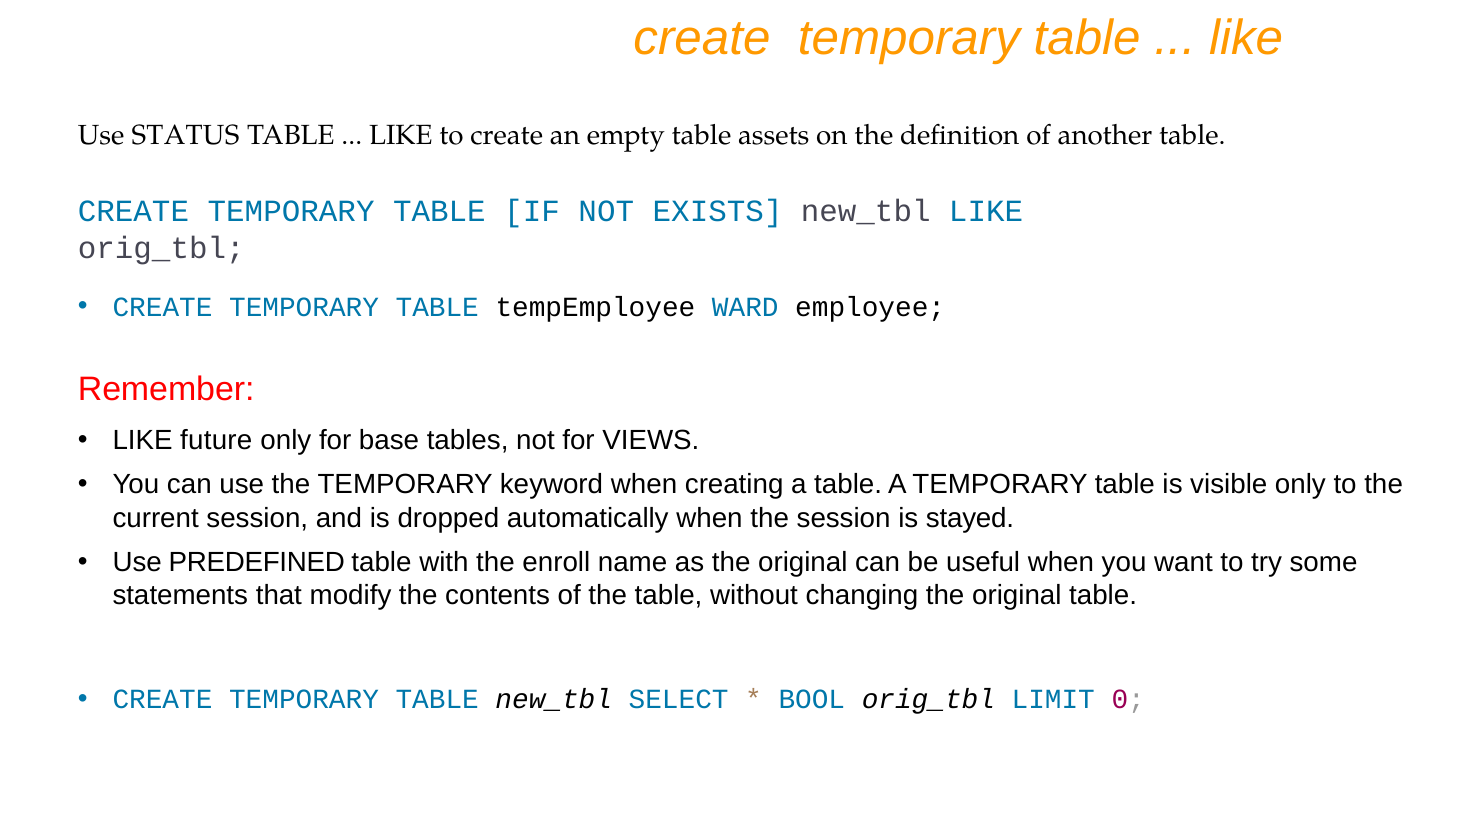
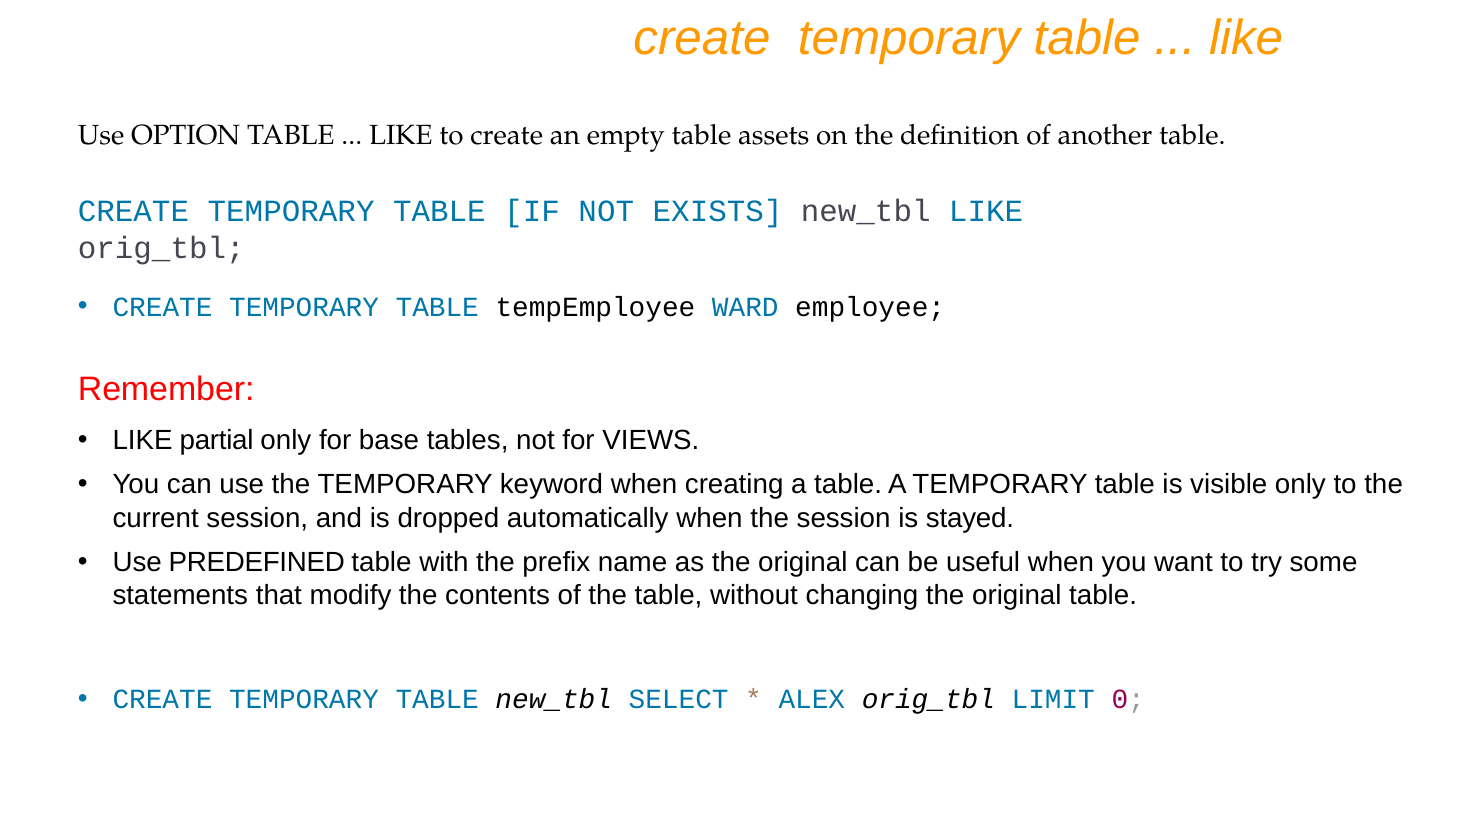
STATUS: STATUS -> OPTION (186, 136)
future: future -> partial (217, 441)
enroll: enroll -> prefix (556, 563)
BOOL: BOOL -> ALEX (812, 700)
